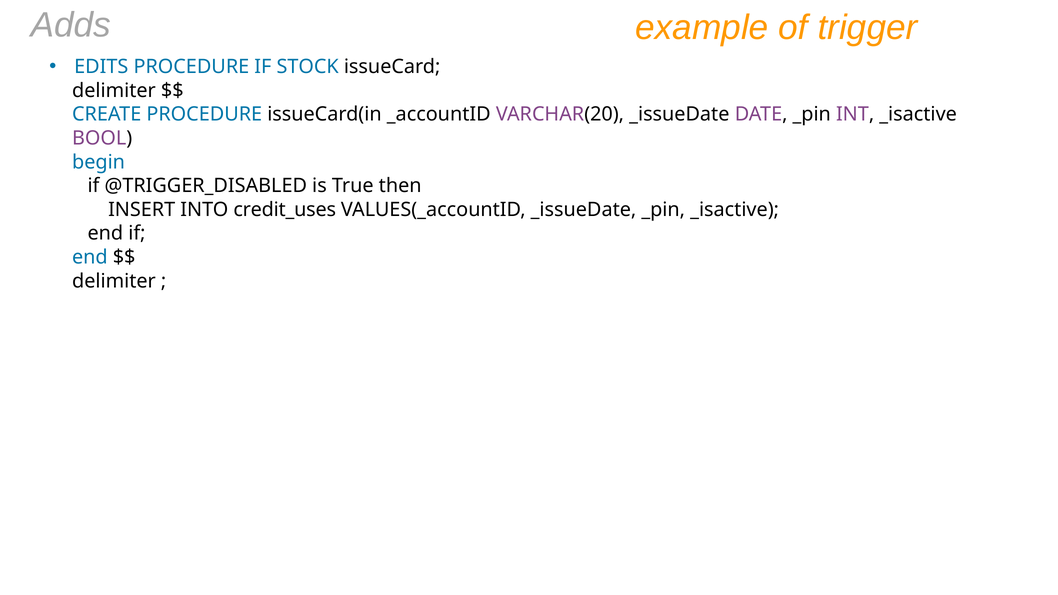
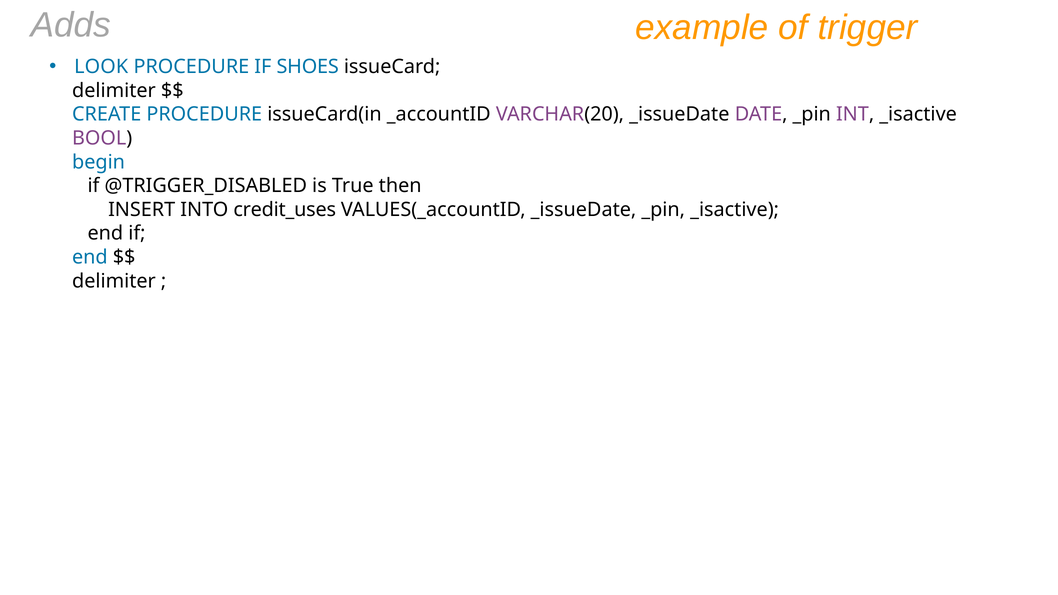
EDITS: EDITS -> LOOK (101, 67)
STOCK: STOCK -> SHOES (308, 67)
